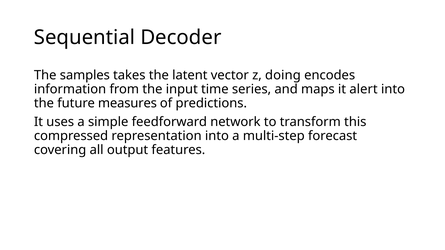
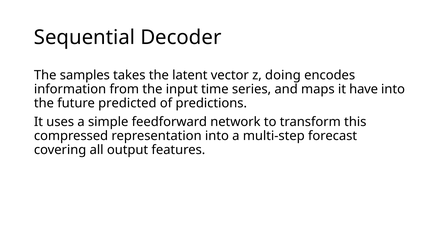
alert: alert -> have (364, 89)
measures: measures -> predicted (127, 103)
